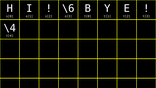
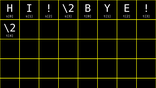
\6: \6 -> \2 (68, 9)
\4: \4 -> \2 (10, 28)
